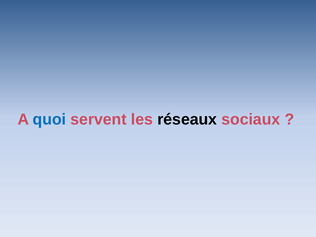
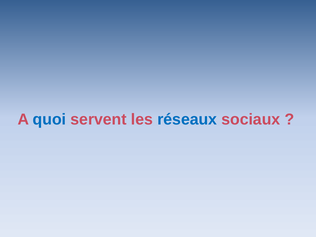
réseaux colour: black -> blue (187, 119)
